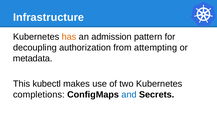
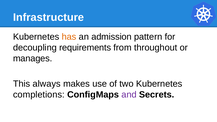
authorization: authorization -> requirements (85, 48)
attempting: attempting -> throughout (156, 48)
metadata: metadata -> manages (33, 58)
kubectl: kubectl -> always (47, 84)
and colour: blue -> purple (129, 95)
